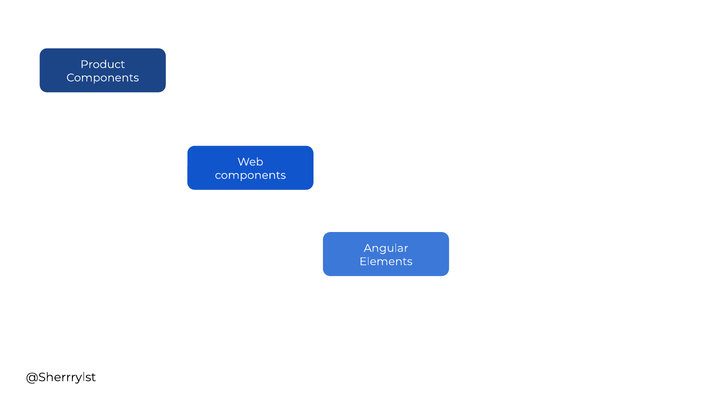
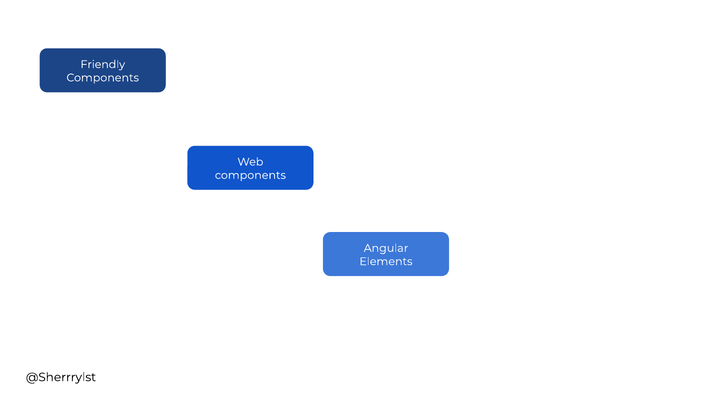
Product: Product -> Friendly (103, 64)
